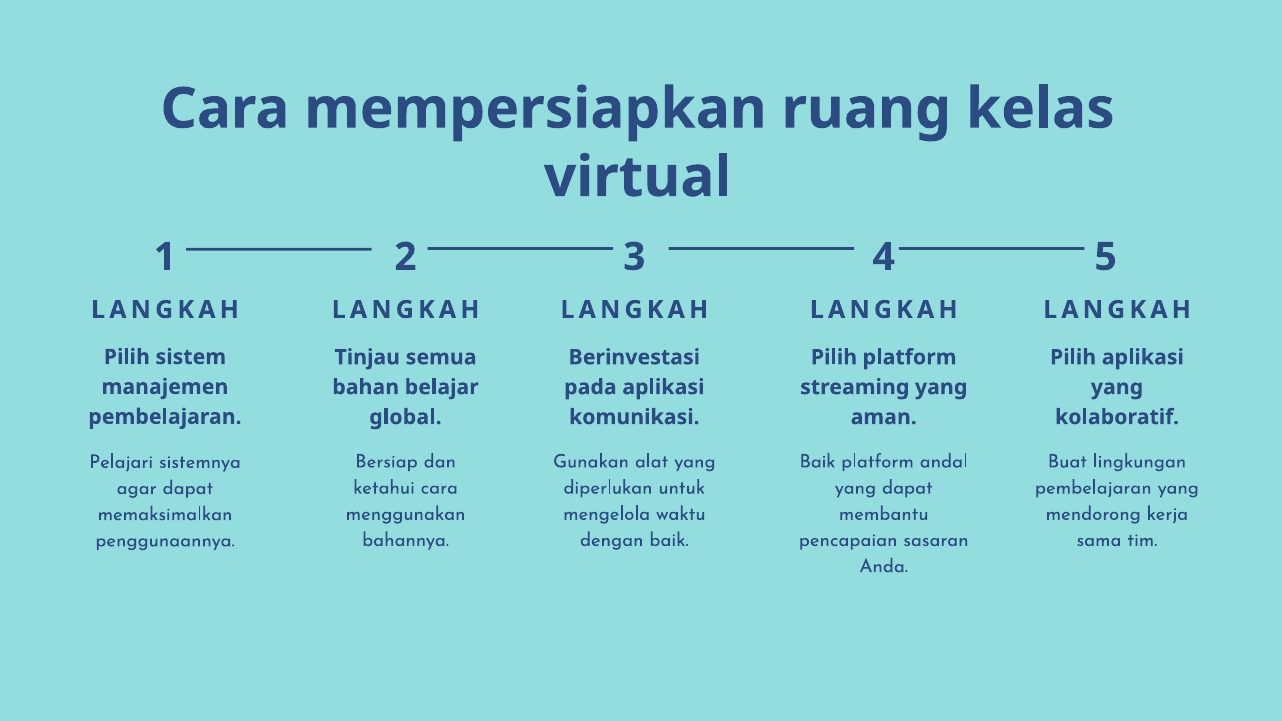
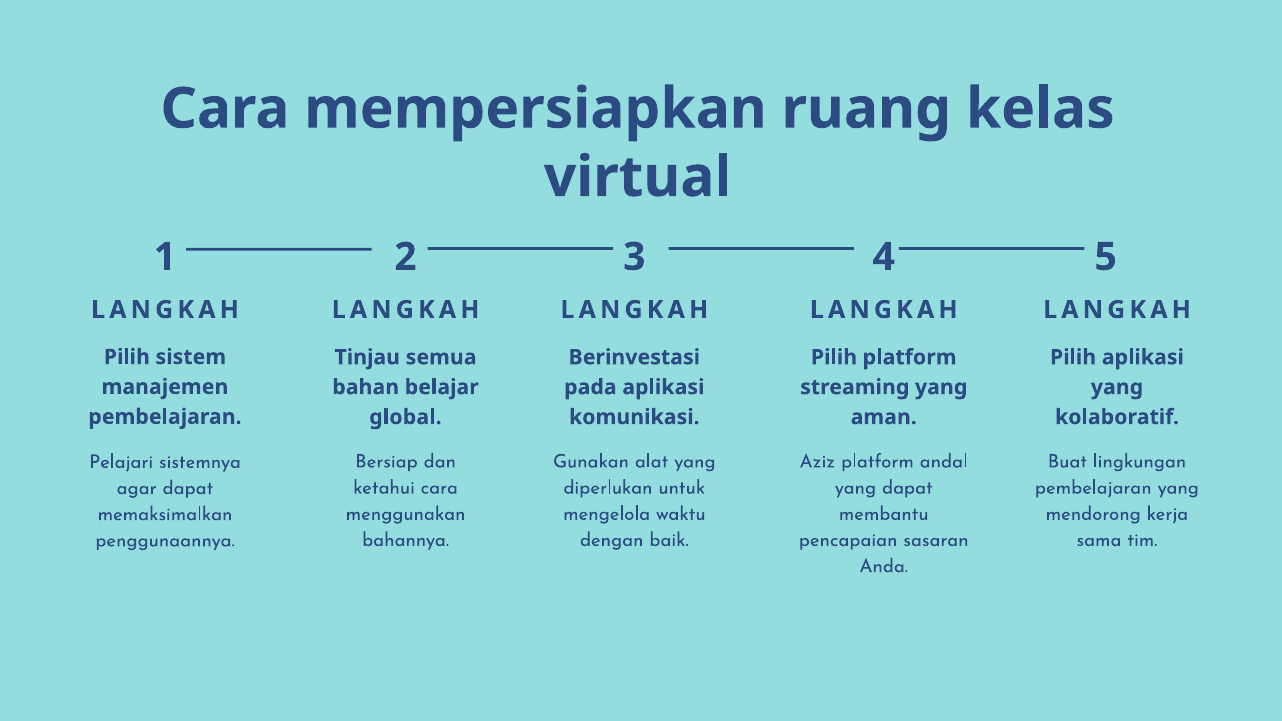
Baik: Baik -> Aziz (817, 461)
